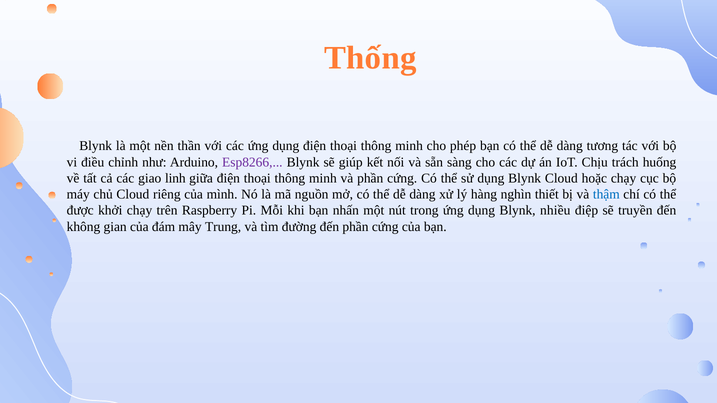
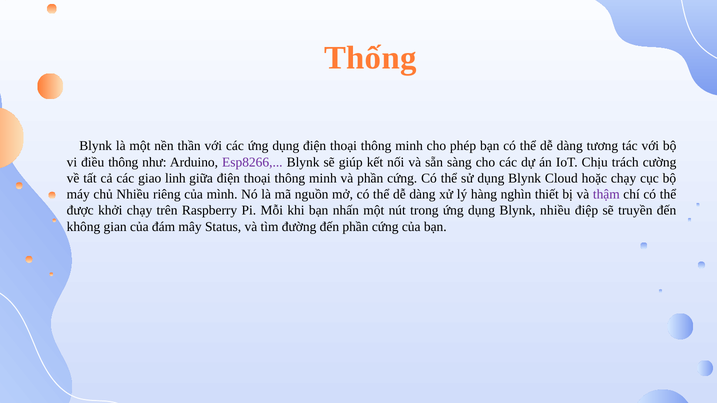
điều chỉnh: chỉnh -> thông (123, 162)
huống: huống -> cường (660, 162)
chủ Cloud: Cloud -> Nhiều (133, 194)
thậm colour: blue -> purple (606, 194)
Trung: Trung -> Status (223, 227)
